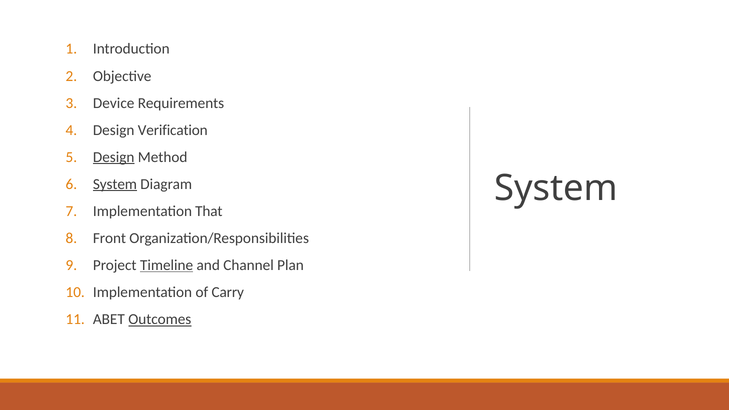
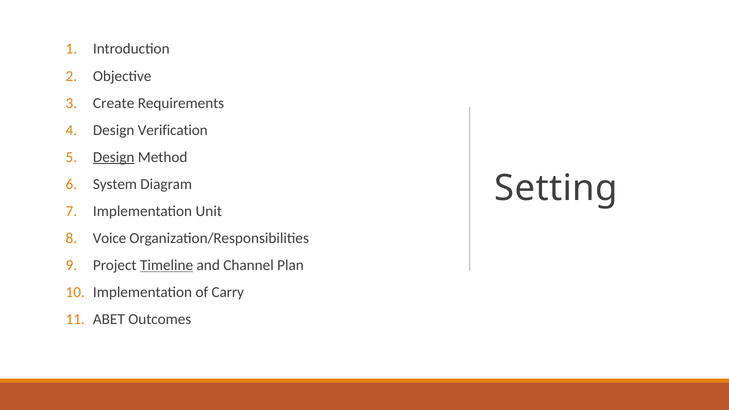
Device: Device -> Create (114, 103)
System underline: present -> none (115, 184)
System: System -> Setting (556, 188)
That: That -> Unit (209, 211)
Front: Front -> Voice (110, 238)
Outcomes underline: present -> none (160, 319)
